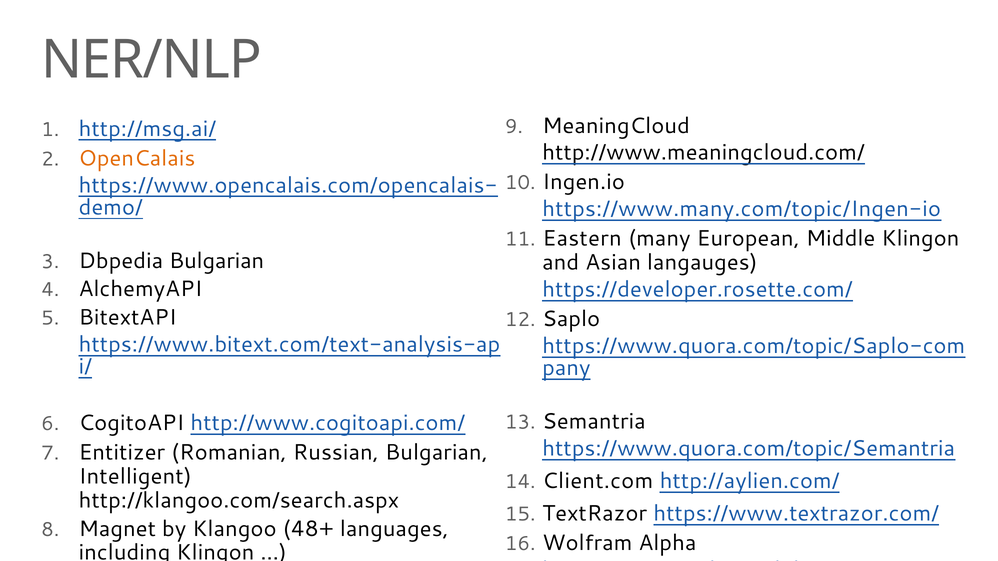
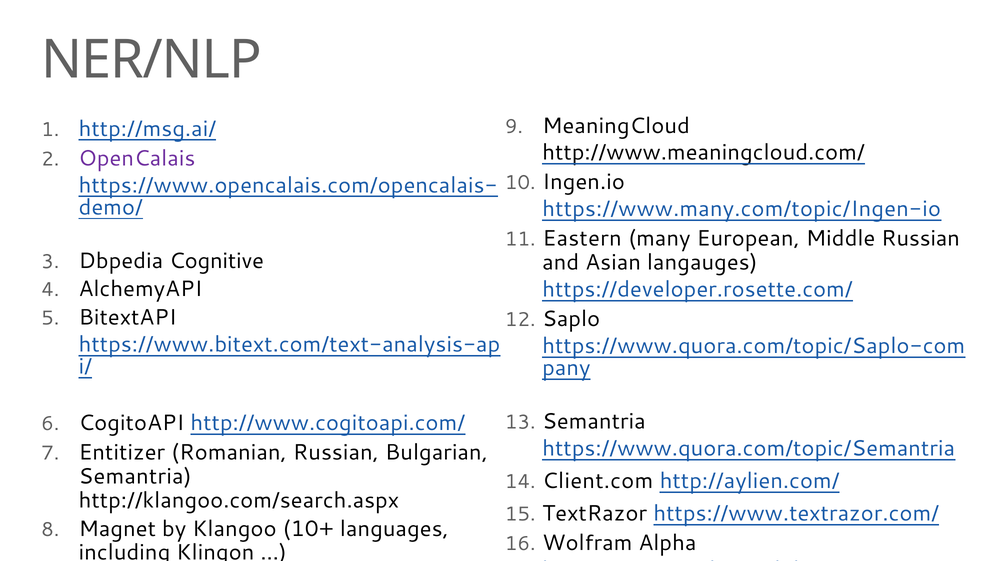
OpenCalais colour: orange -> purple (137, 158)
Middle Klingon: Klingon -> Russian (920, 239)
Dbpedia Bulgarian: Bulgarian -> Cognitive (217, 261)
Intelligent: Intelligent -> Semantria (135, 477)
48+: 48+ -> 10+ (308, 529)
